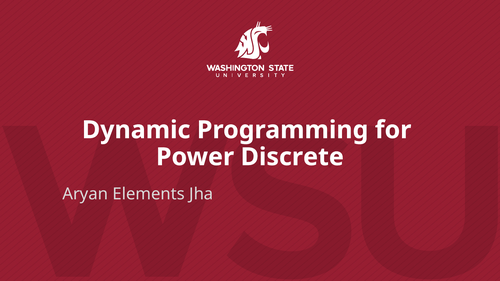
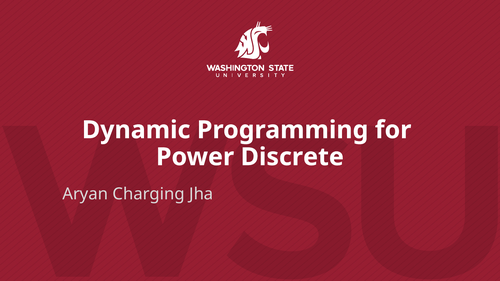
Elements: Elements -> Charging (149, 194)
